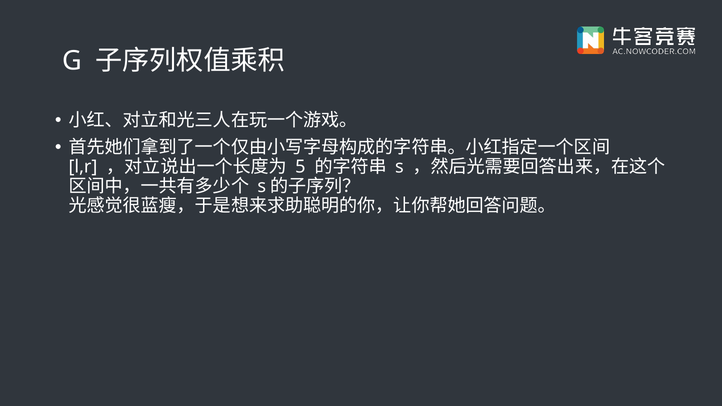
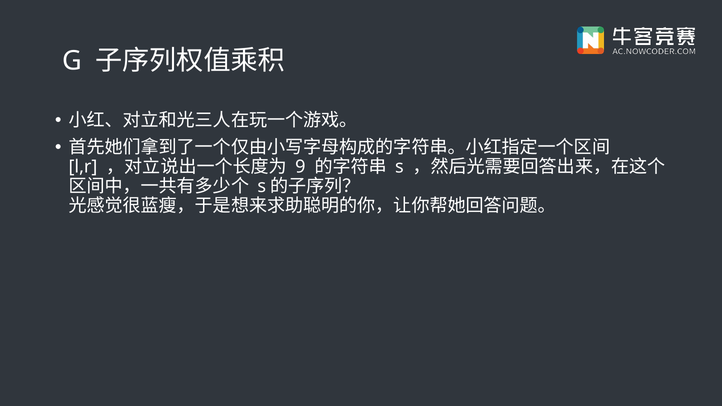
5: 5 -> 9 (300, 167)
